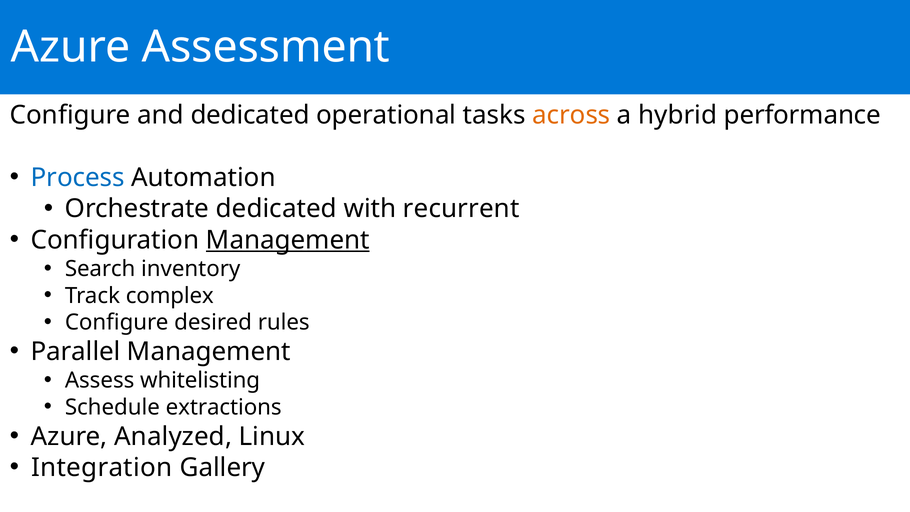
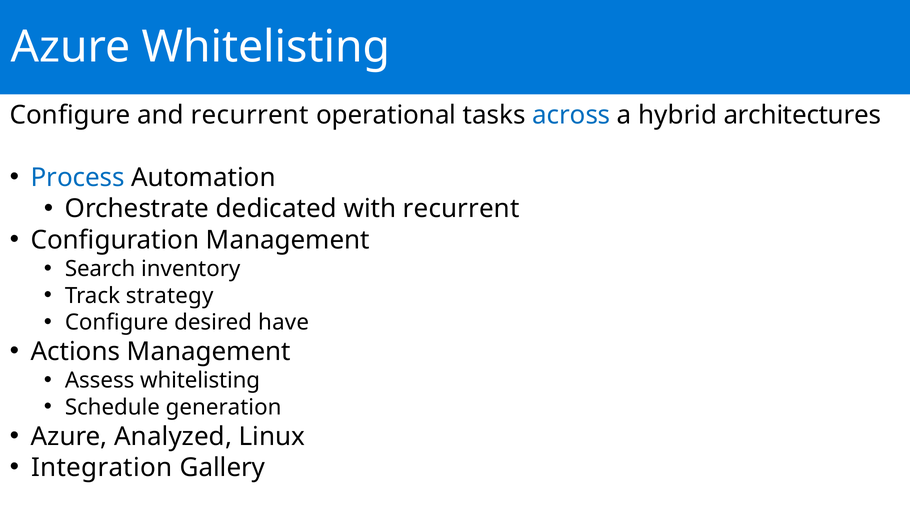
Azure Assessment: Assessment -> Whitelisting (266, 47)
and dedicated: dedicated -> recurrent (250, 115)
across colour: orange -> blue (571, 115)
performance: performance -> architectures (802, 115)
Management underline: present -> none (288, 240)
complex: complex -> strategy (170, 296)
rules: rules -> have (284, 322)
Parallel: Parallel -> Actions (76, 352)
extractions: extractions -> generation (224, 407)
